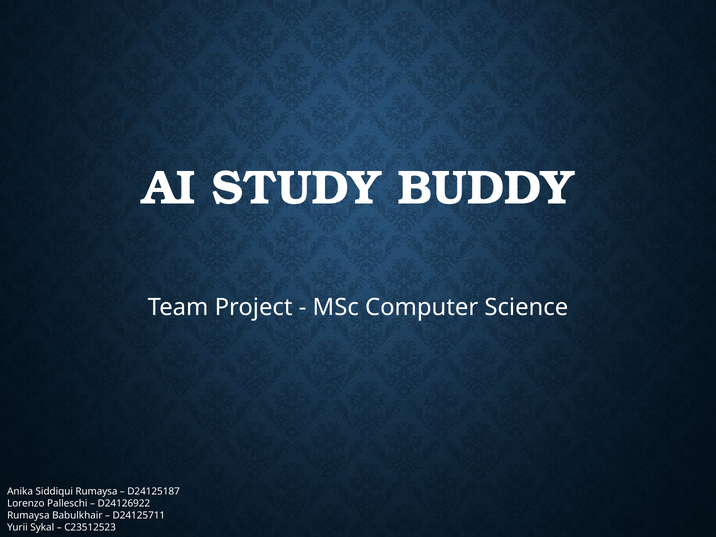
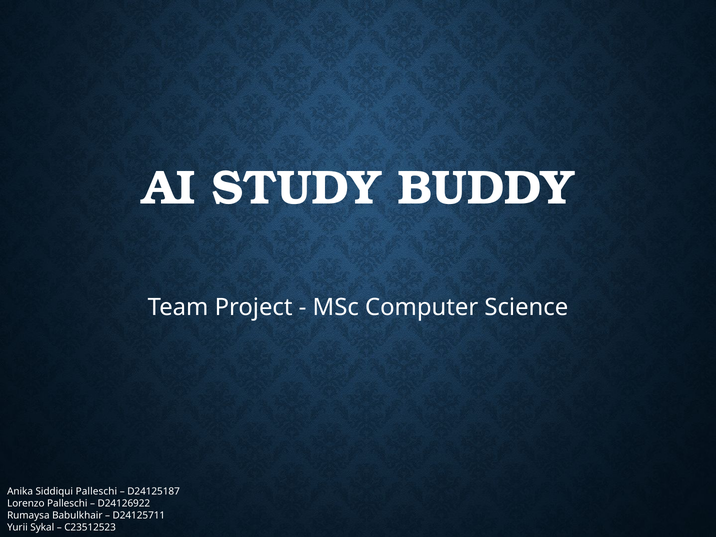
Siddiqui Rumaysa: Rumaysa -> Palleschi (96, 492)
